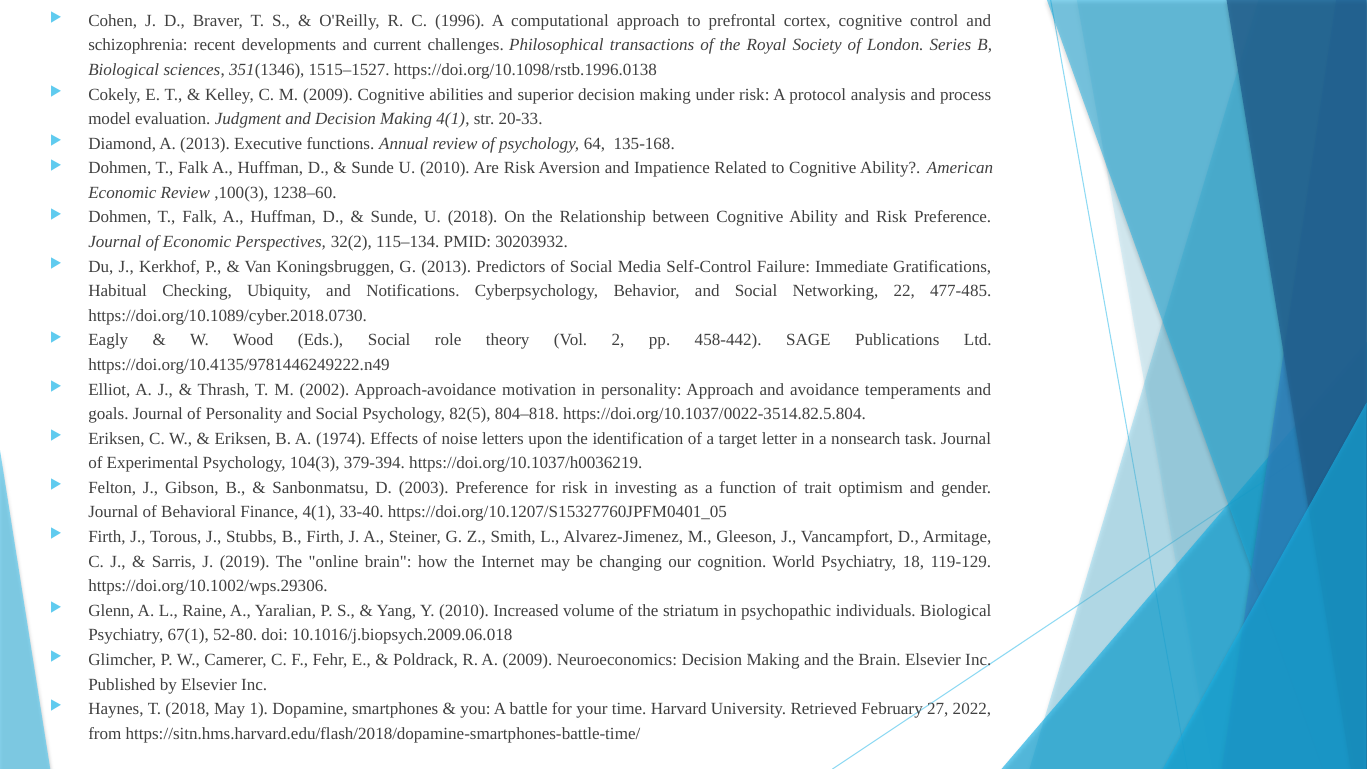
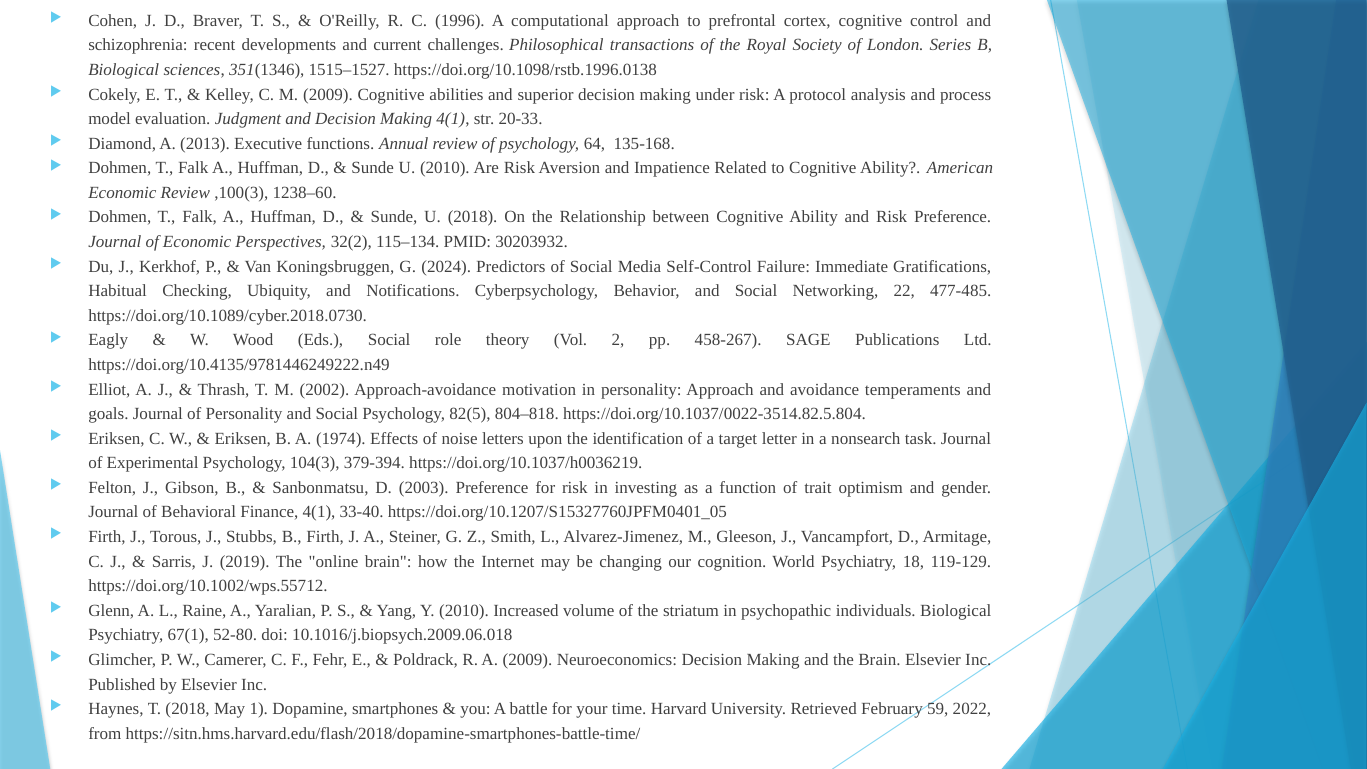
G 2013: 2013 -> 2024 (446, 266)
458-442: 458-442 -> 458-267 (728, 340)
https://doi.org/10.1002/wps.29306: https://doi.org/10.1002/wps.29306 -> https://doi.org/10.1002/wps.55712 (208, 586)
27: 27 -> 59 (938, 709)
